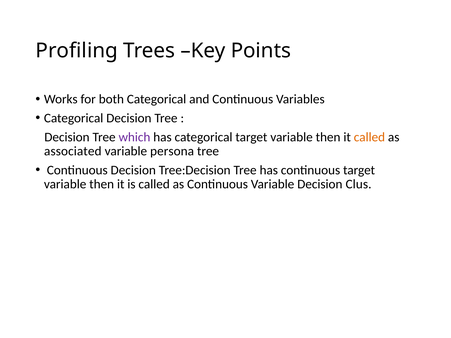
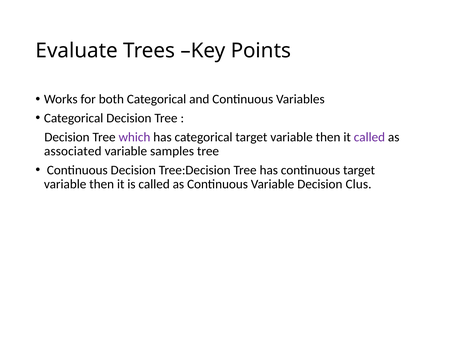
Profiling: Profiling -> Evaluate (77, 51)
called colour: orange -> purple (369, 137)
persona: persona -> samples (172, 151)
